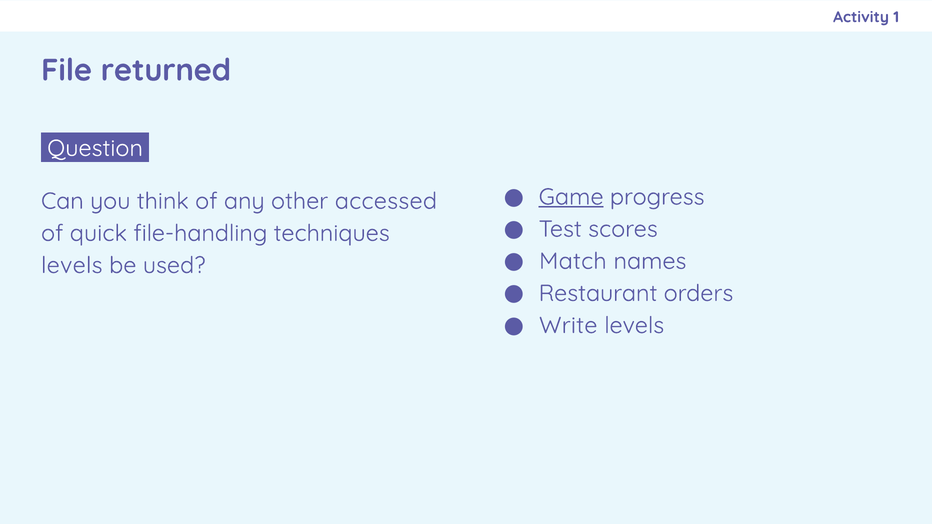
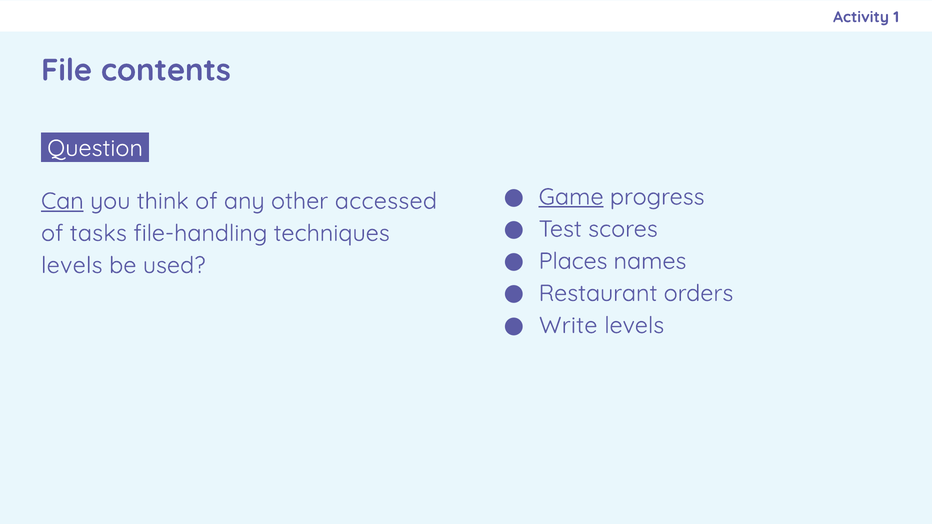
returned: returned -> contents (166, 70)
Can underline: none -> present (62, 201)
quick: quick -> tasks (98, 233)
Match: Match -> Places (573, 261)
